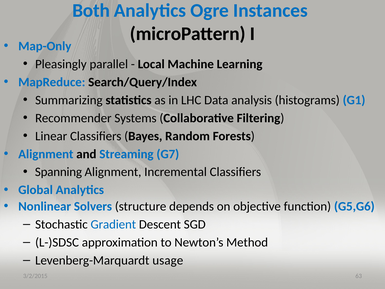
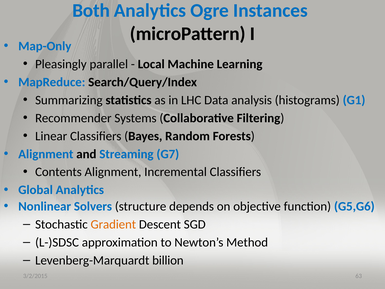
Spanning: Spanning -> Contents (58, 172)
Gradient colour: blue -> orange (113, 224)
usage: usage -> billion (168, 260)
